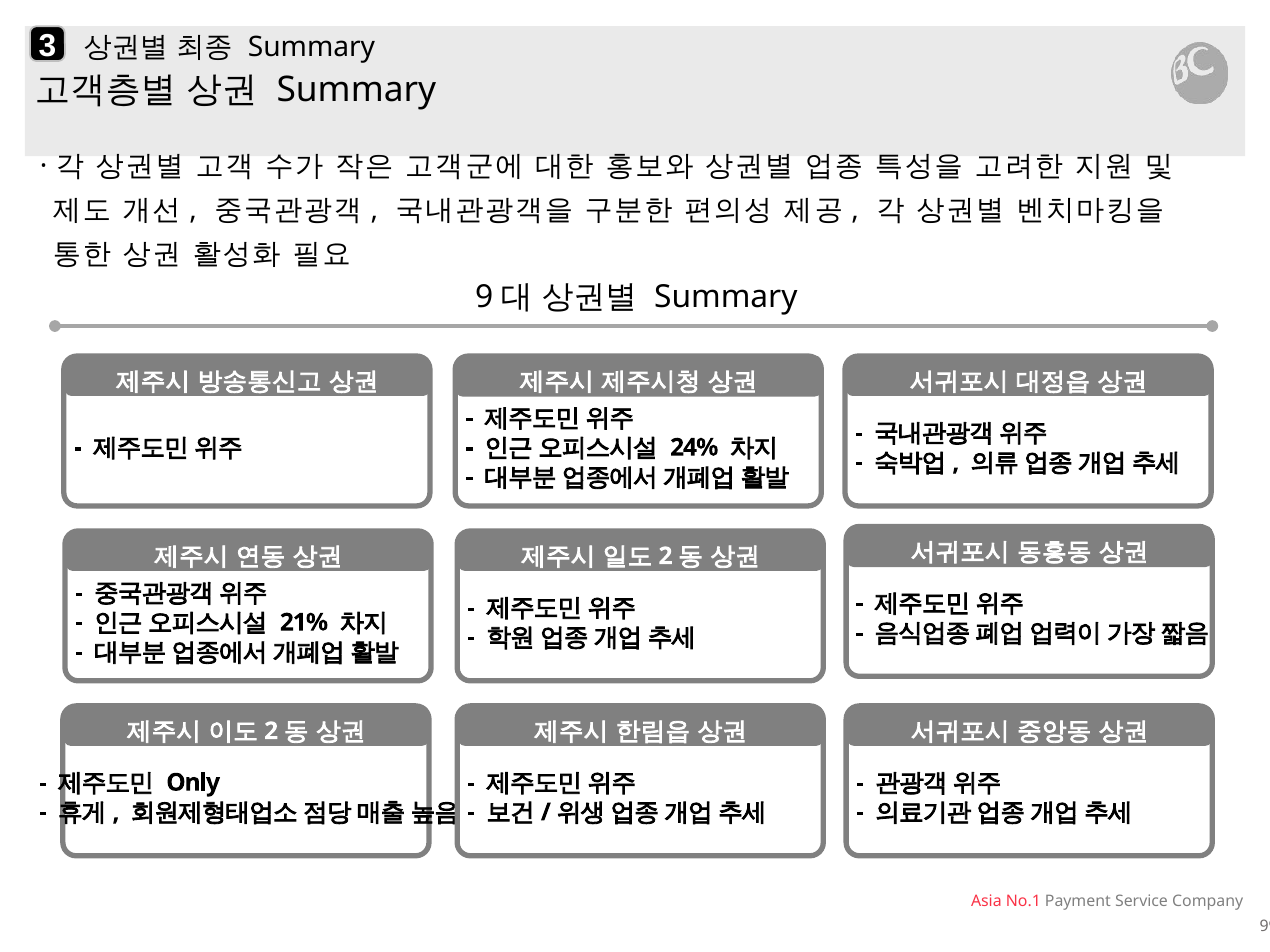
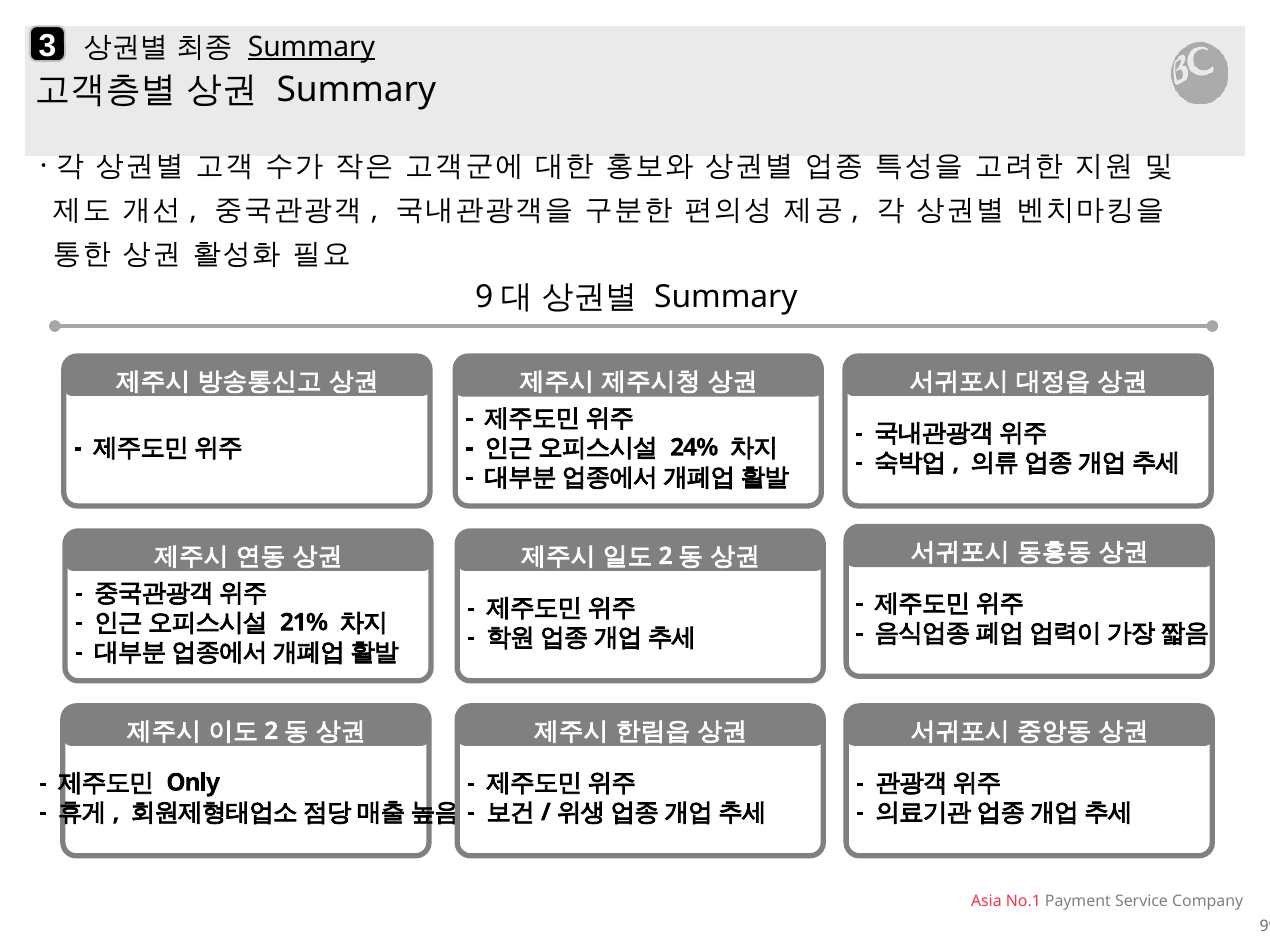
Summary underline: none -> present (312, 47)
